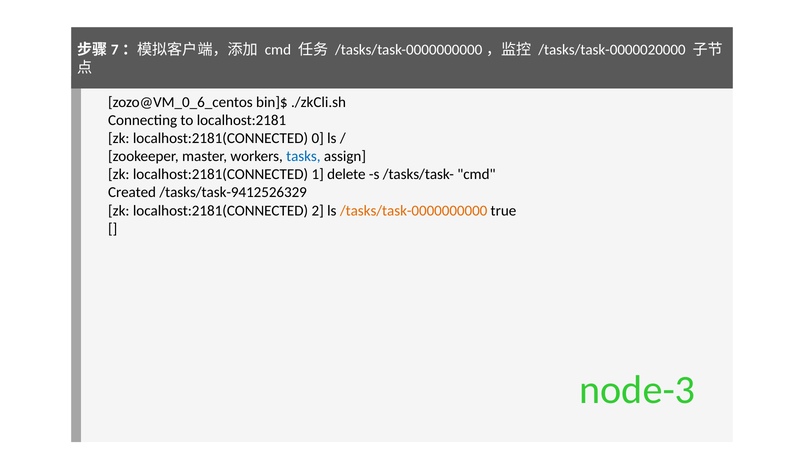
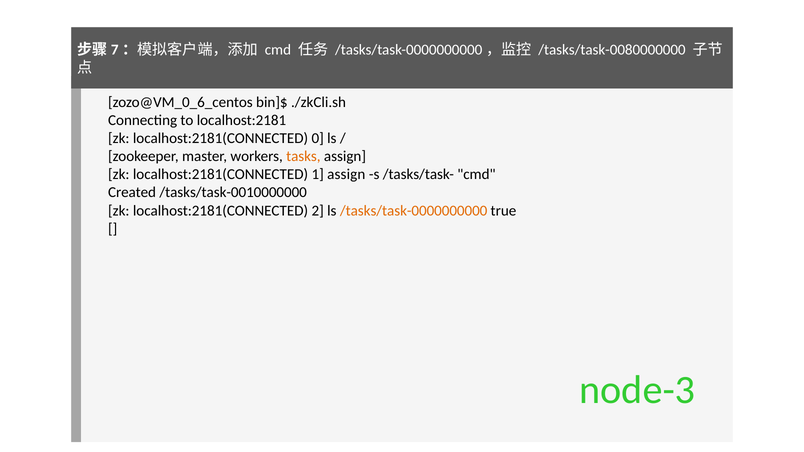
/tasks/task-0000020000: /tasks/task-0000020000 -> /tasks/task-0080000000 (612, 50)
tasks colour: blue -> orange (303, 156)
1 delete: delete -> assign (346, 174)
/tasks/task-9412526329: /tasks/task-9412526329 -> /tasks/task-0010000000 (233, 193)
